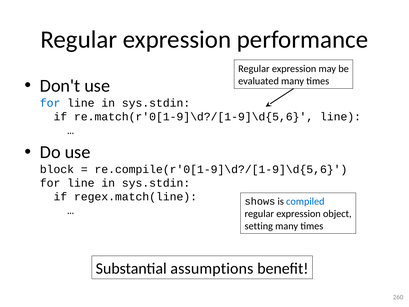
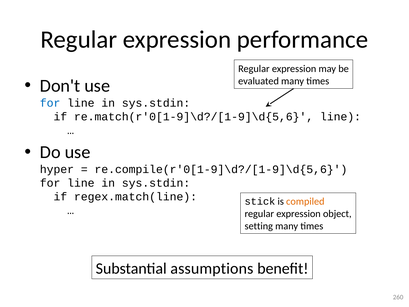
block: block -> hyper (57, 169)
shows: shows -> stick (260, 201)
compiled colour: blue -> orange (305, 201)
